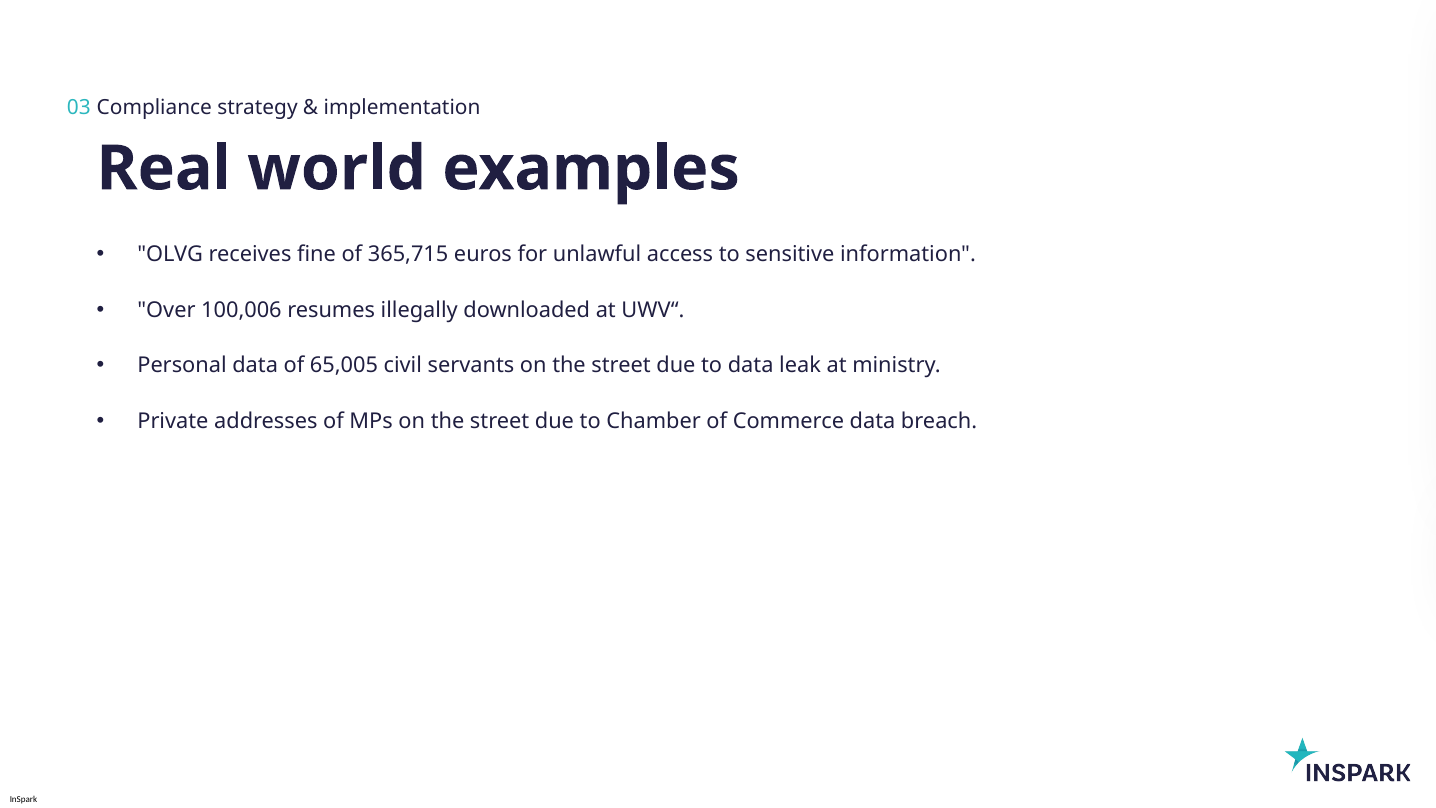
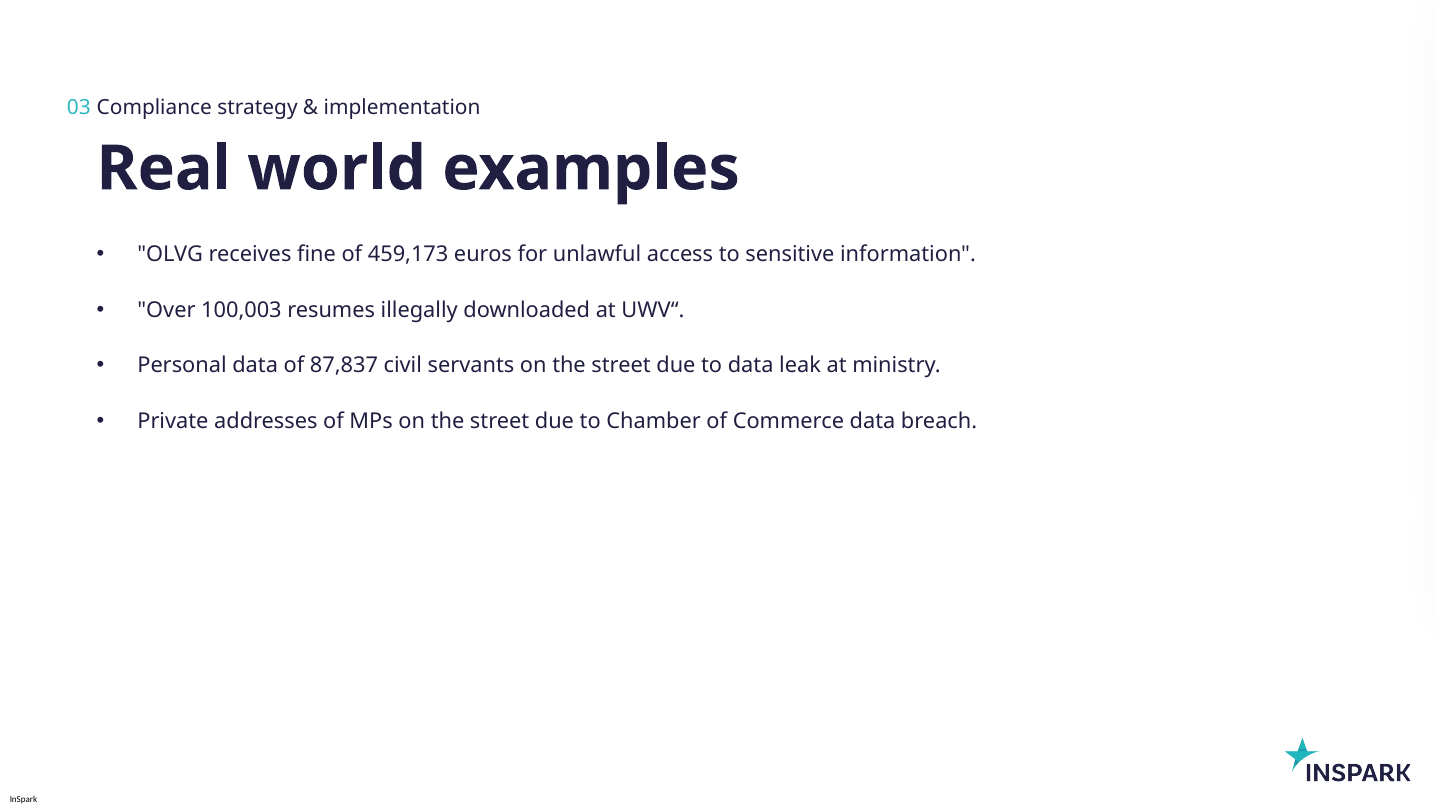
365,715: 365,715 -> 459,173 (408, 255)
100,006: 100,006 -> 100,003 (241, 310)
65,005: 65,005 -> 87,837 (344, 366)
